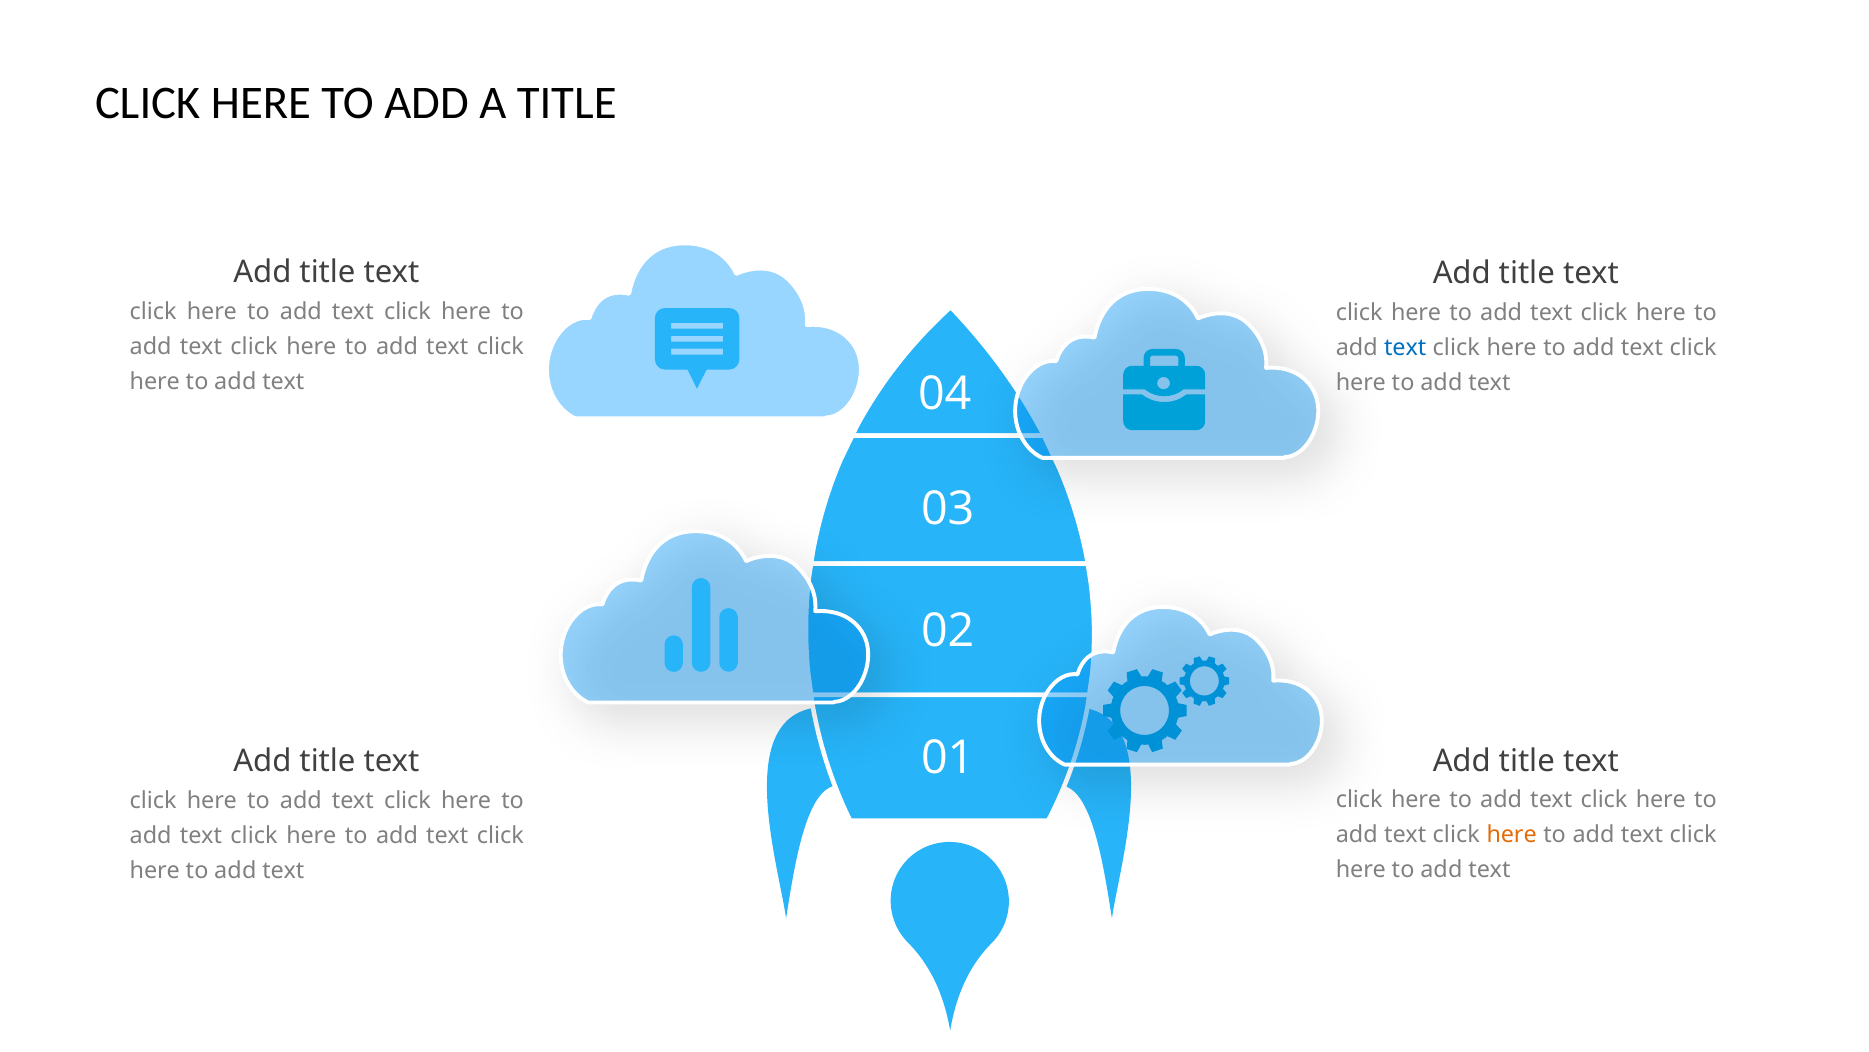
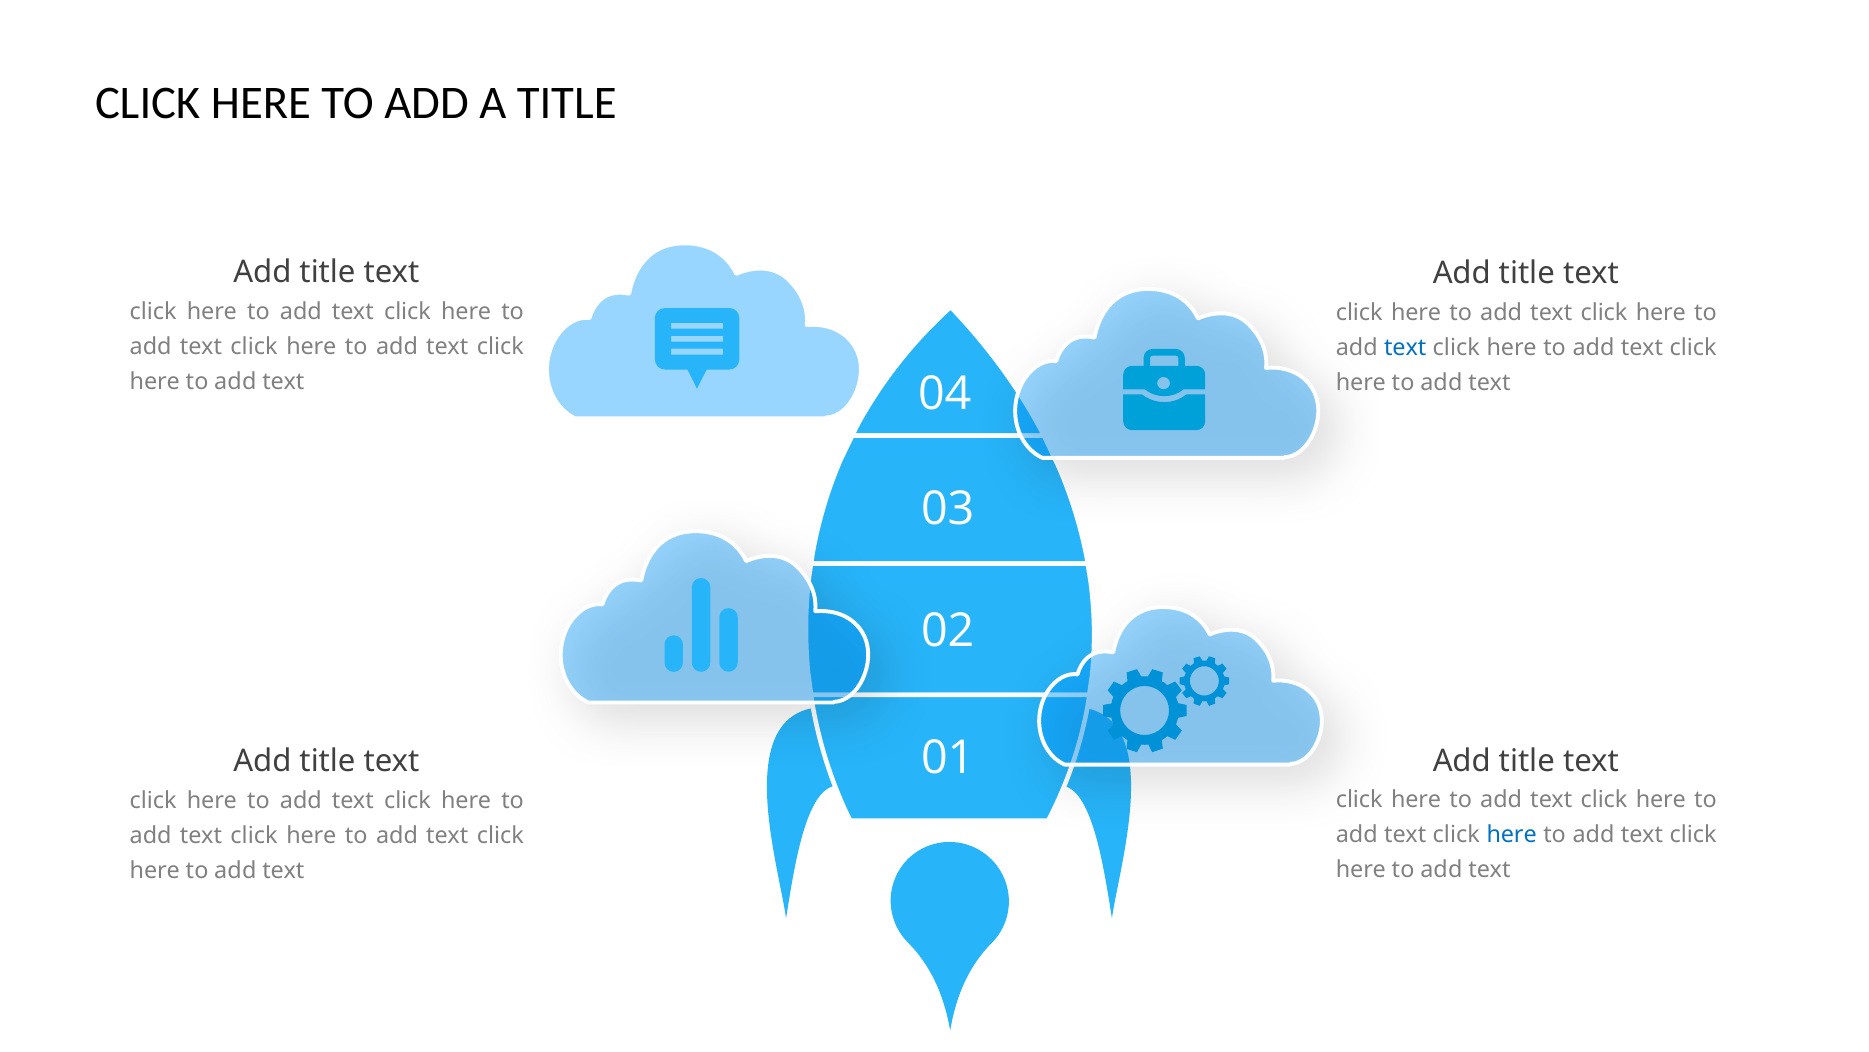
here colour: orange -> blue (1512, 835)
